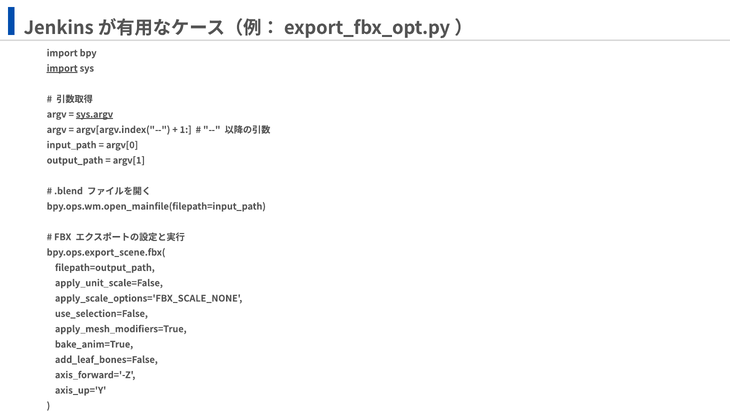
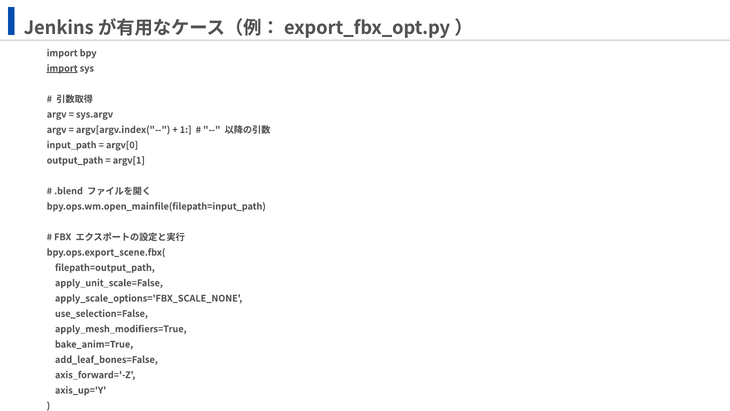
sys.argv underline: present -> none (95, 114)
